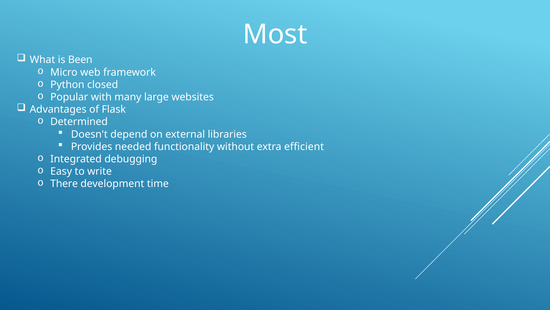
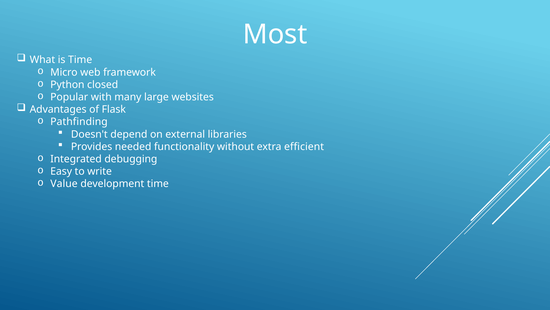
is Been: Been -> Time (80, 60)
Determined: Determined -> Pathfinding (79, 122)
There: There -> Value (64, 184)
